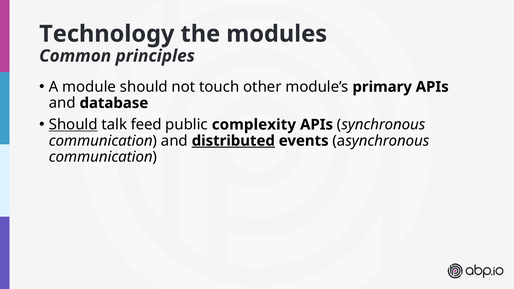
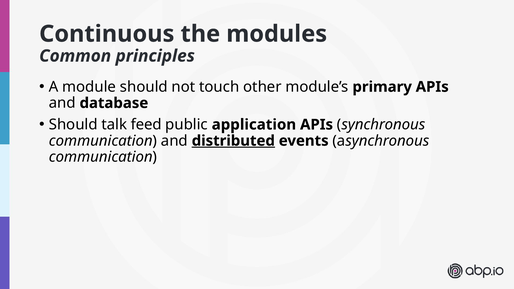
Technology: Technology -> Continuous (107, 34)
Should underline: present -> none (73, 125)
complexity: complexity -> application (254, 125)
